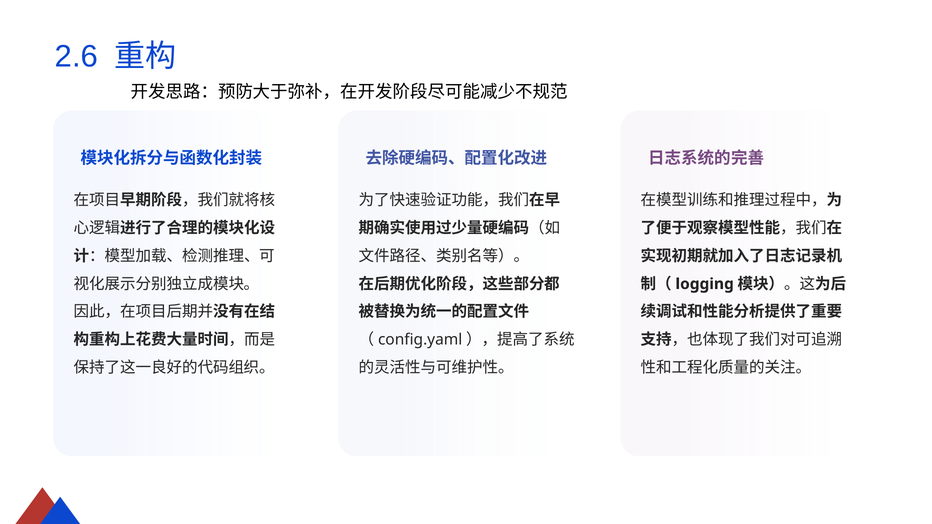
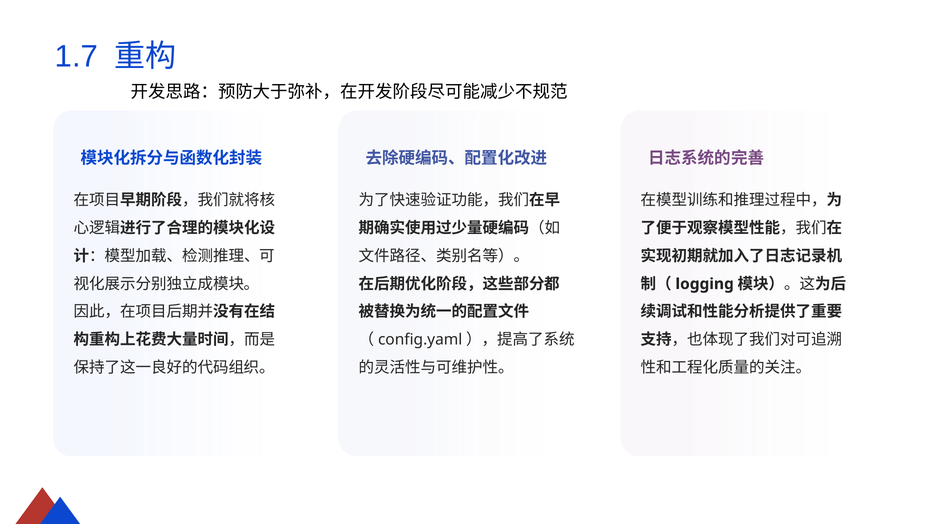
2.6: 2.6 -> 1.7 (76, 57)
